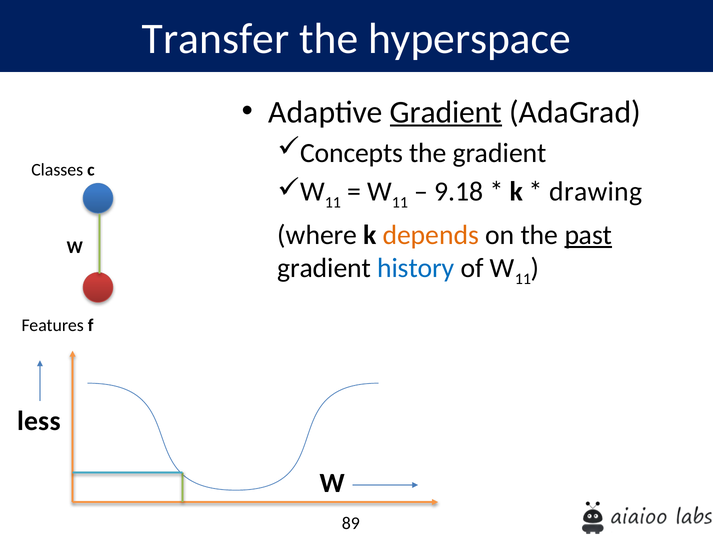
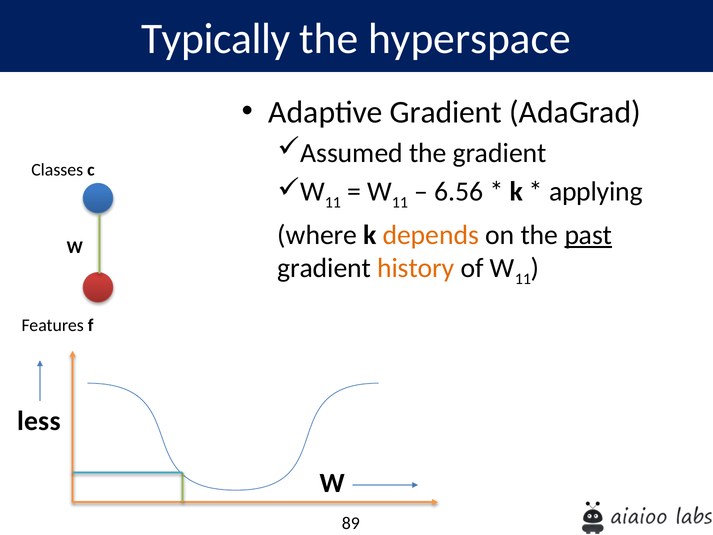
Transfer: Transfer -> Typically (216, 39)
Gradient underline: present -> none (446, 112)
Concepts: Concepts -> Assumed (352, 153)
9.18: 9.18 -> 6.56 (459, 192)
drawing: drawing -> applying (596, 192)
history colour: blue -> orange (416, 268)
